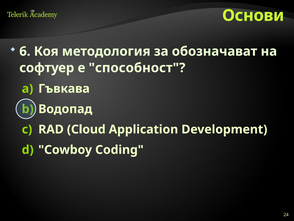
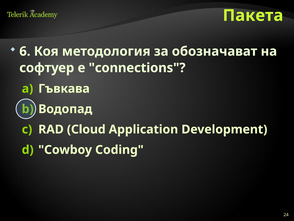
Основи: Основи -> Пакета (253, 15)
способност: способност -> connections (137, 68)
